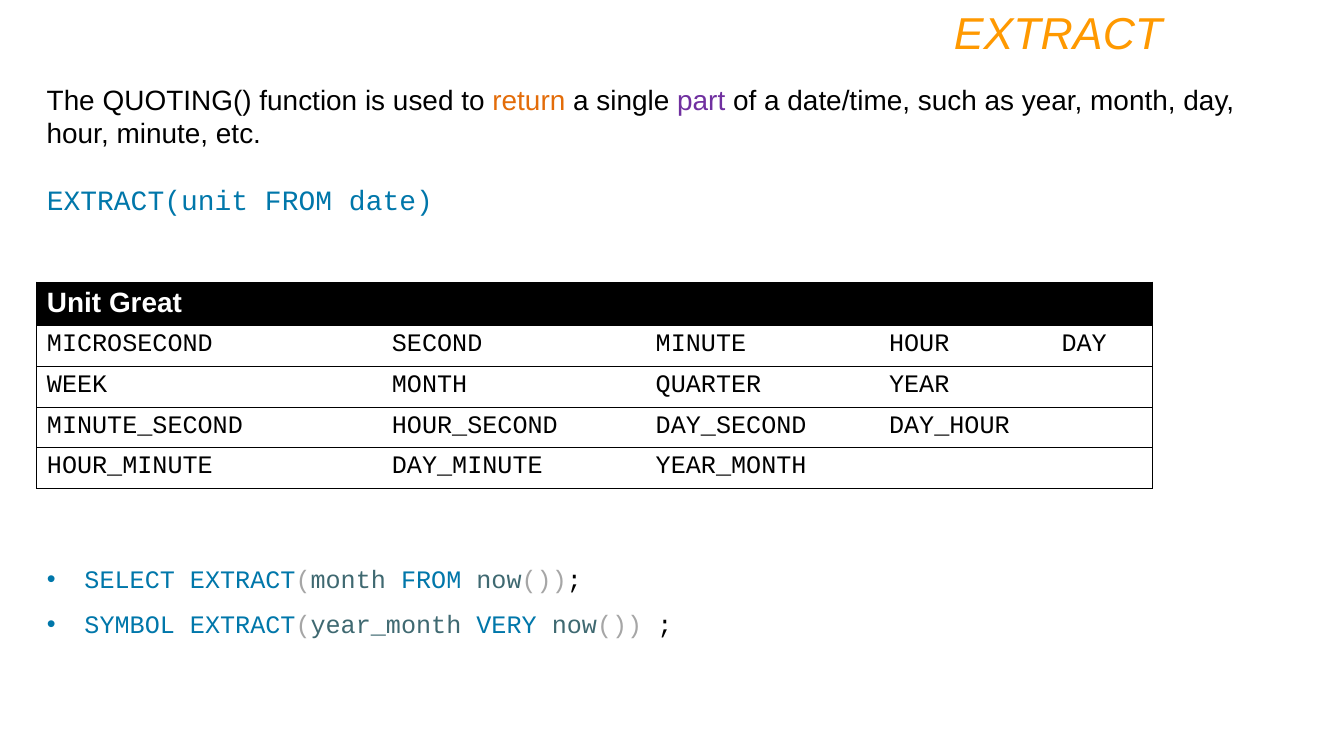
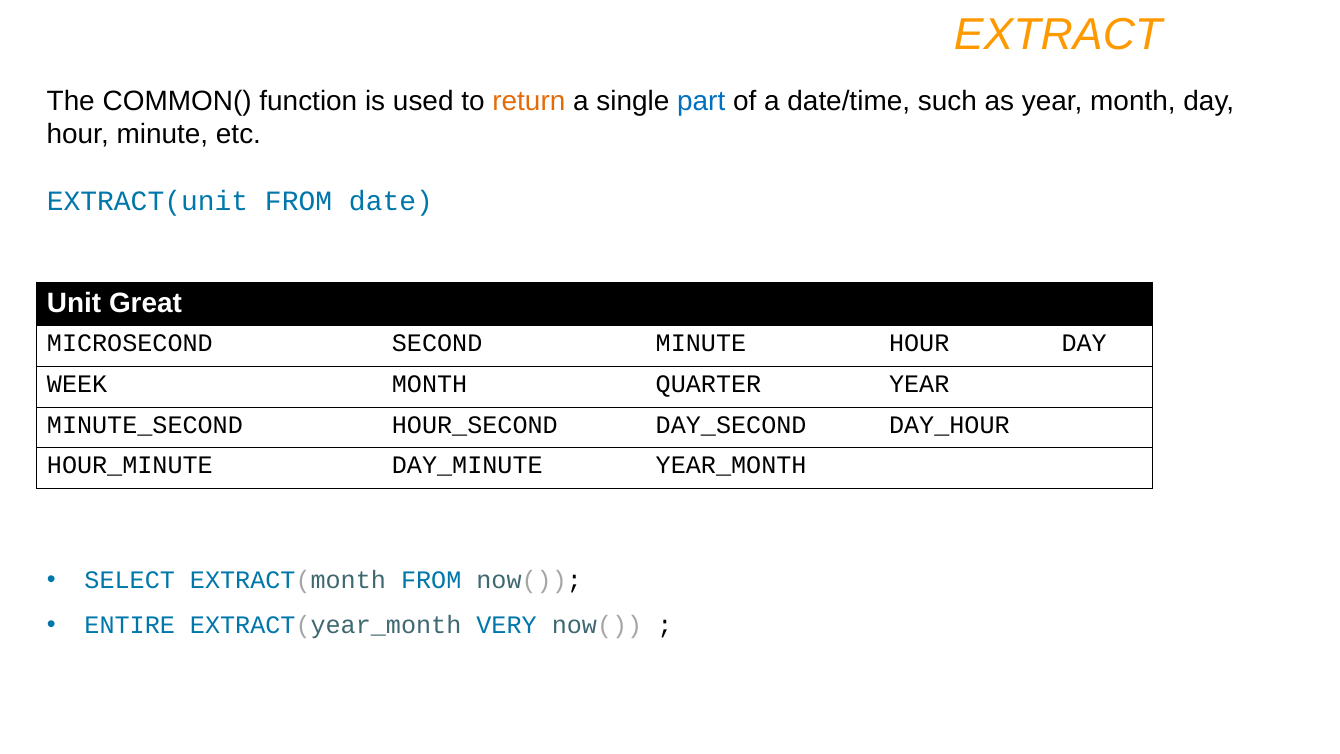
QUOTING(: QUOTING( -> COMMON( (177, 101)
part colour: purple -> blue (701, 101)
SYMBOL: SYMBOL -> ENTIRE (130, 625)
